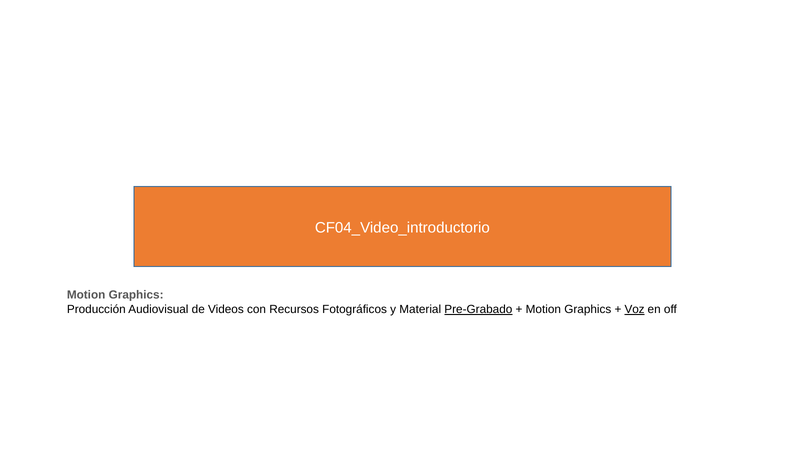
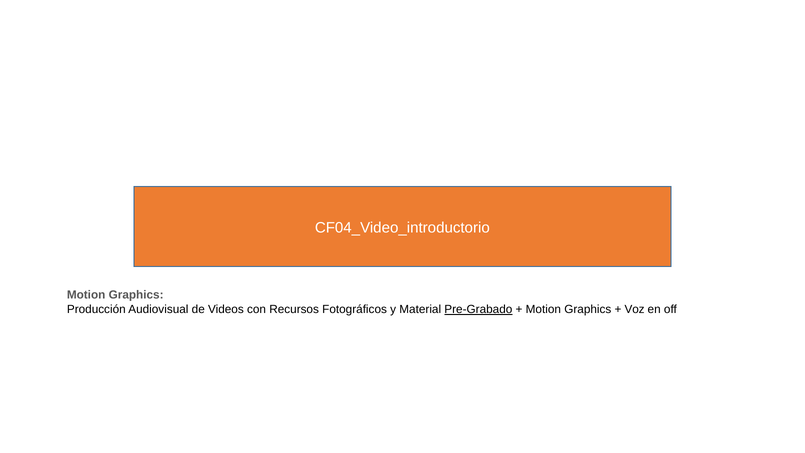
Voz underline: present -> none (635, 309)
